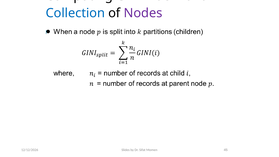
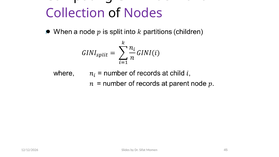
Collection colour: blue -> purple (75, 13)
